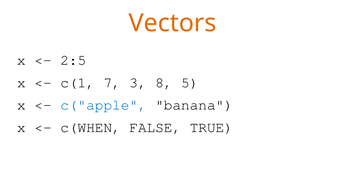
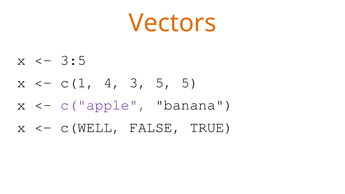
2:5: 2:5 -> 3:5 (73, 60)
7: 7 -> 4 (112, 83)
3 8: 8 -> 5 (164, 83)
c("apple colour: blue -> purple (104, 105)
c(WHEN: c(WHEN -> c(WELL (91, 127)
